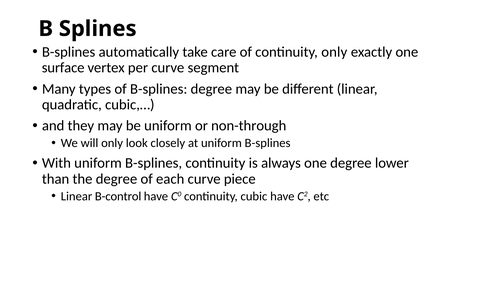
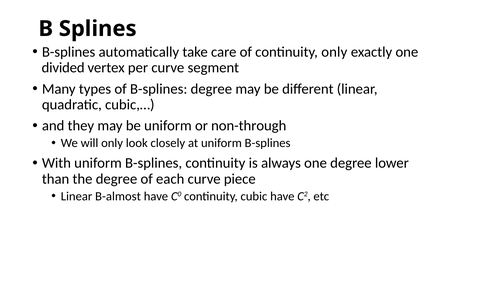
surface: surface -> divided (63, 68)
B-control: B-control -> B-almost (118, 197)
